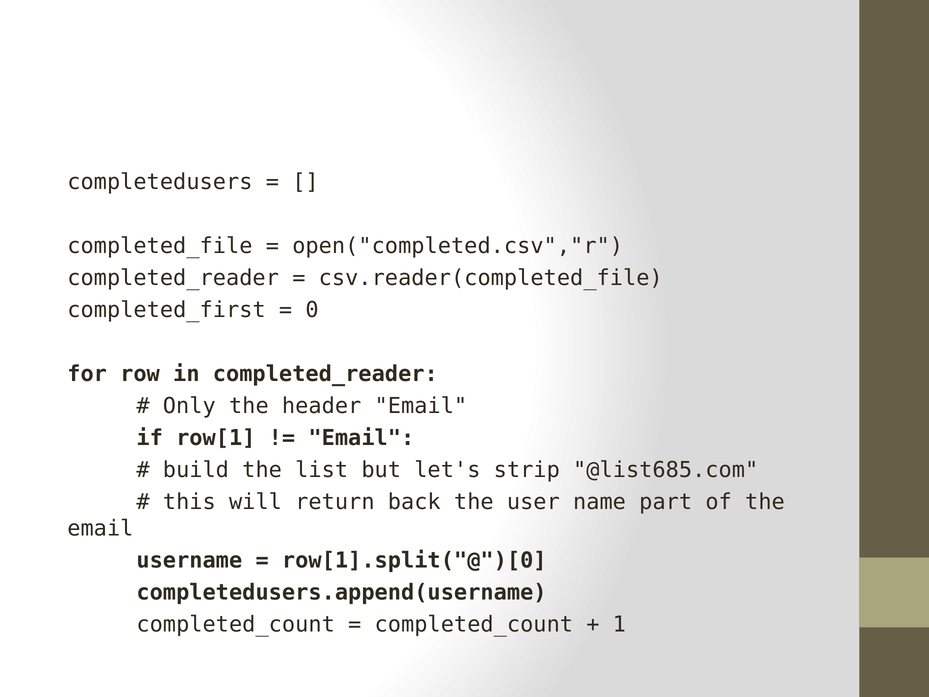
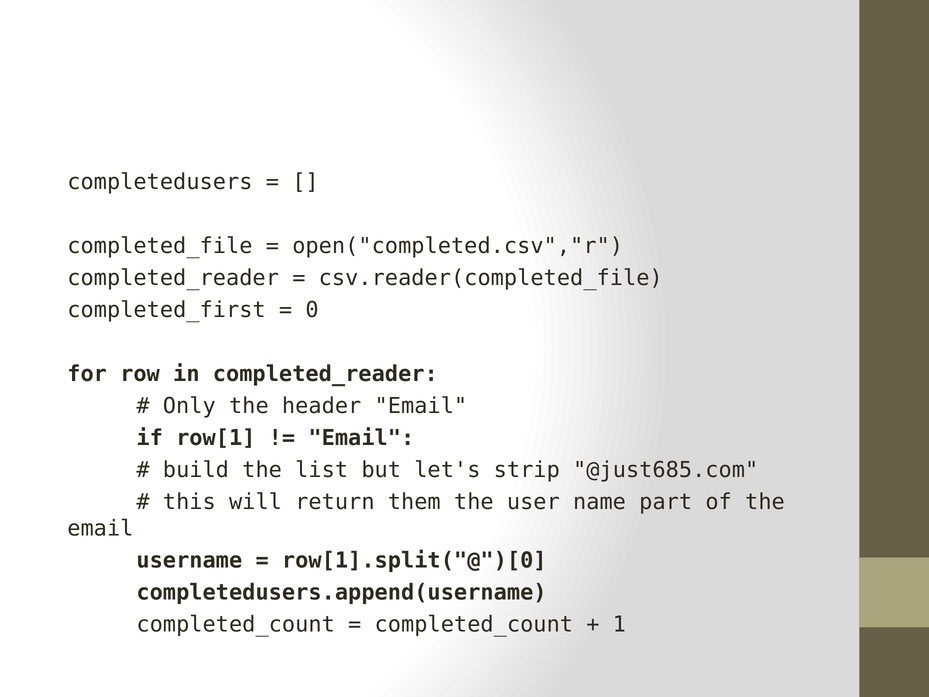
@list685.com: @list685.com -> @just685.com (666, 470)
back: back -> them (414, 502)
